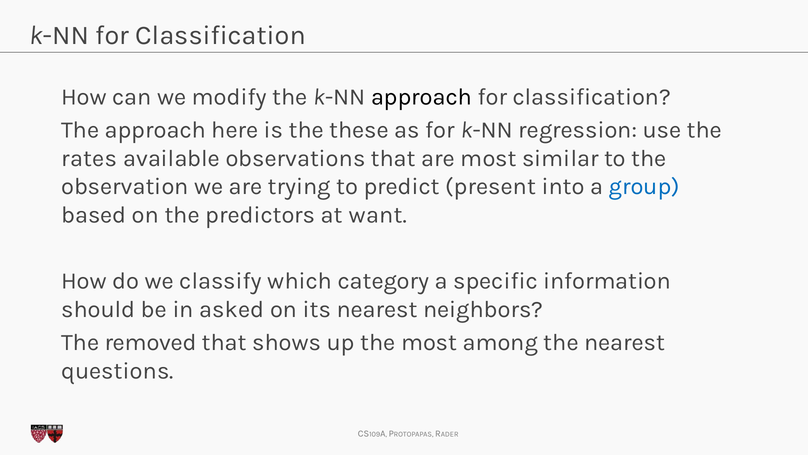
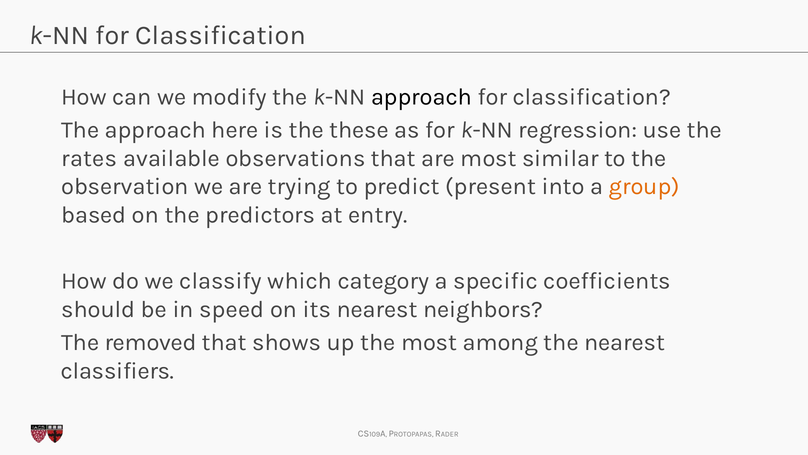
group colour: blue -> orange (644, 186)
want: want -> entry (378, 215)
information: information -> coefficients (607, 281)
asked: asked -> speed (232, 309)
questions: questions -> classifiers (118, 370)
